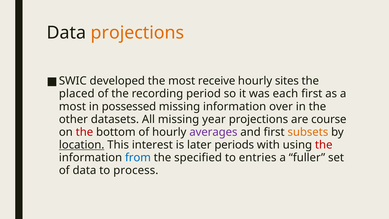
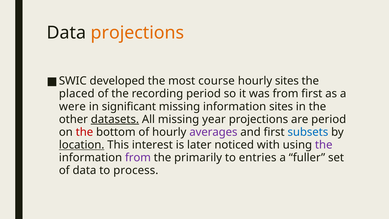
receive: receive -> course (217, 81)
was each: each -> from (286, 94)
most: most -> were (72, 106)
possessed: possessed -> significant (129, 106)
information over: over -> sites (281, 106)
datasets underline: none -> present (115, 119)
are course: course -> period (329, 119)
subsets colour: orange -> blue (308, 132)
periods: periods -> noticed (234, 145)
the colour: red -> purple (324, 145)
from colour: blue -> purple (138, 158)
specified: specified -> primarily (198, 158)
